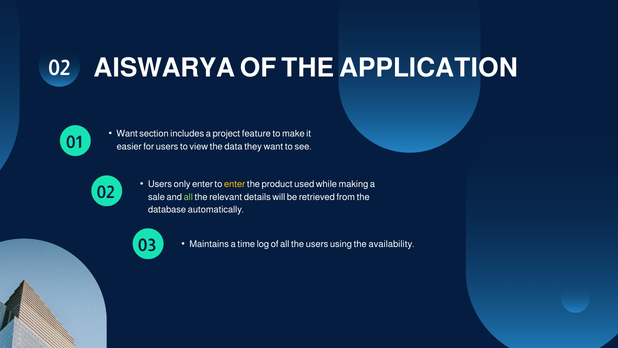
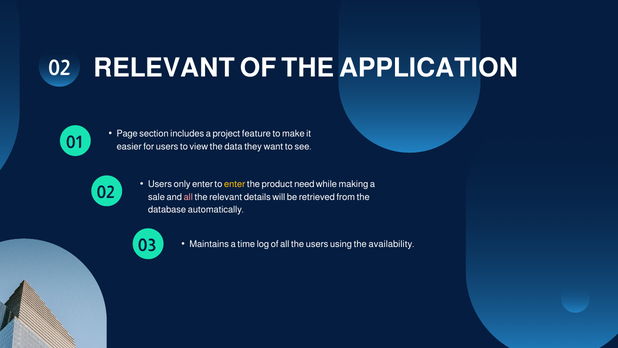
AISWARYA: AISWARYA -> RELEVANT (164, 68)
Want: Want -> Page (127, 134)
used: used -> need (304, 184)
all colour: light green -> pink (188, 197)
